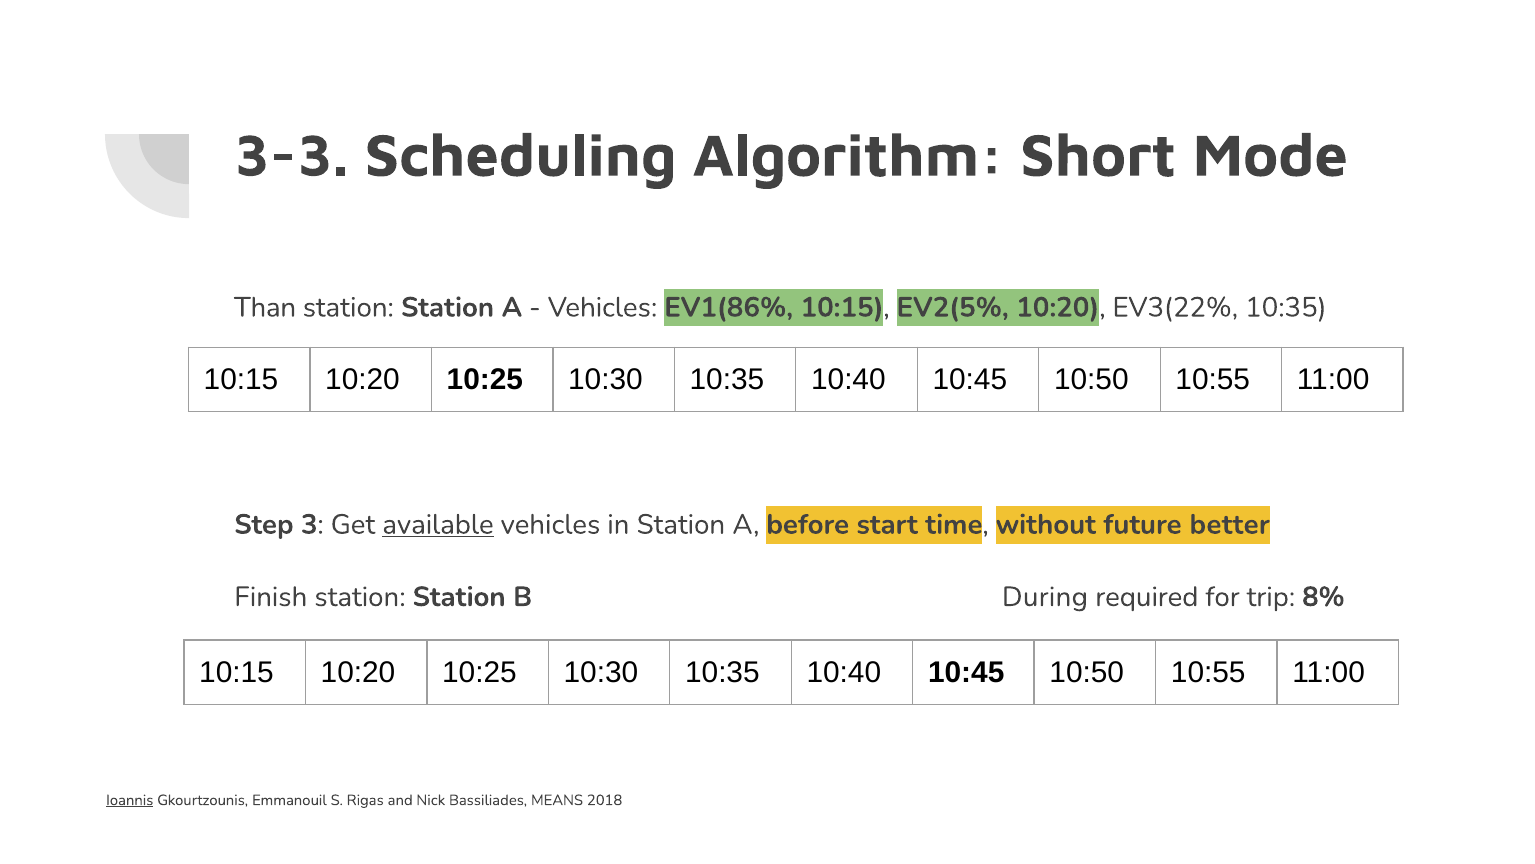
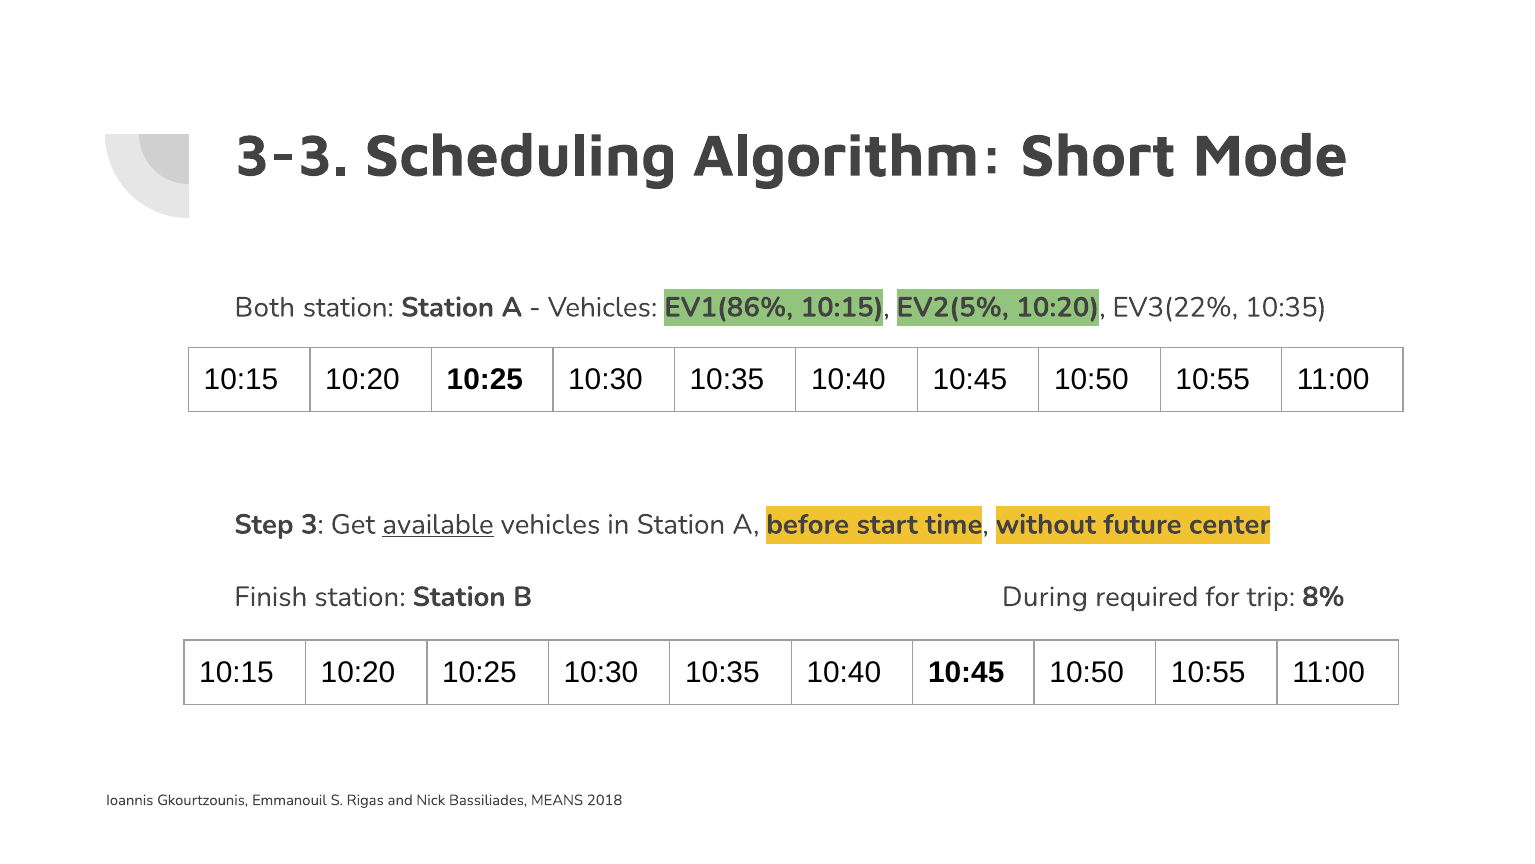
Than: Than -> Both (265, 307)
better: better -> center (1230, 524)
Ioannis underline: present -> none (130, 800)
